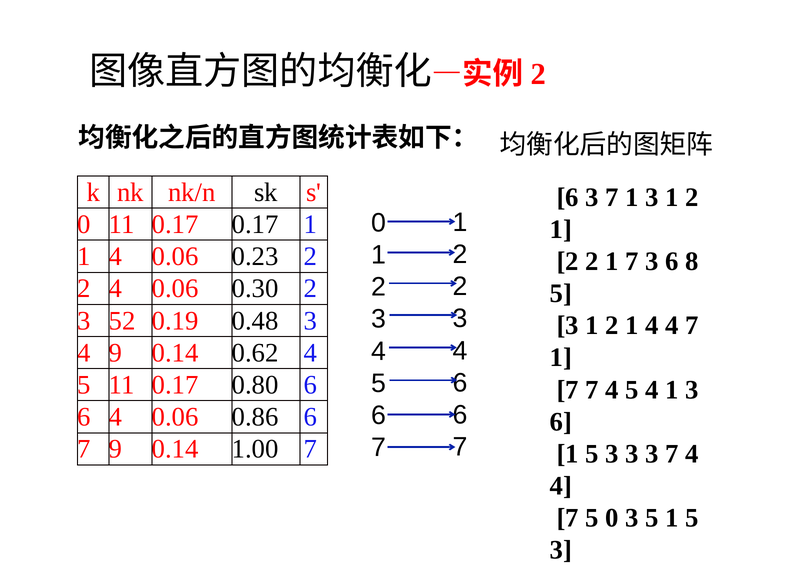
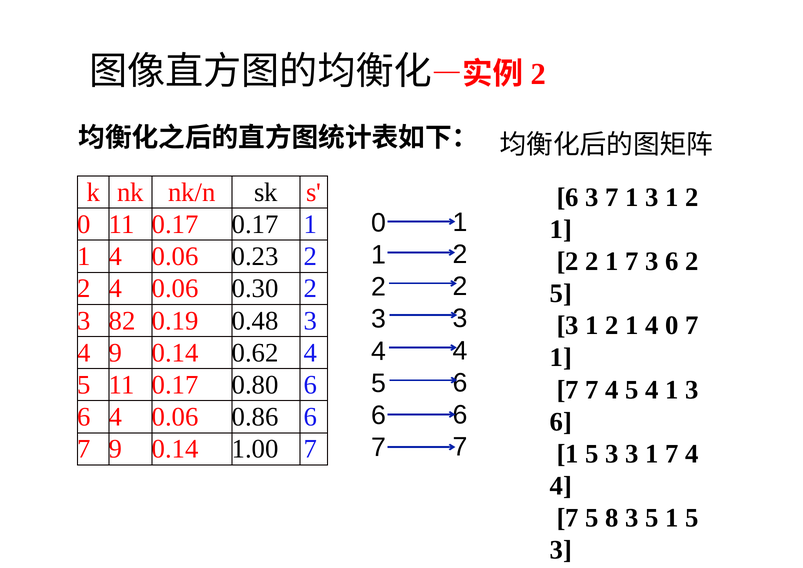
6 8: 8 -> 2 (692, 261)
52: 52 -> 82 (122, 321)
2 1 4 4: 4 -> 0 (672, 326)
3: 3 -> 1 (652, 454)
5 0: 0 -> 8 (612, 518)
